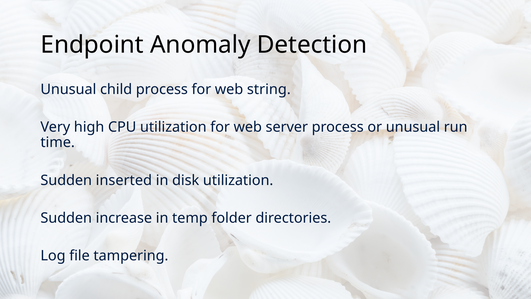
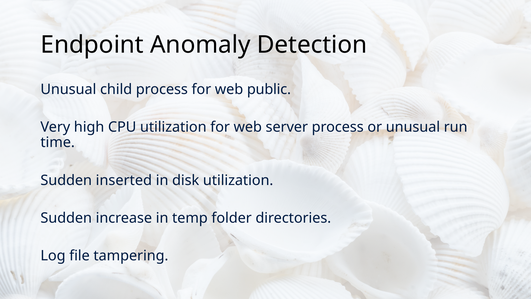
string: string -> public (269, 89)
